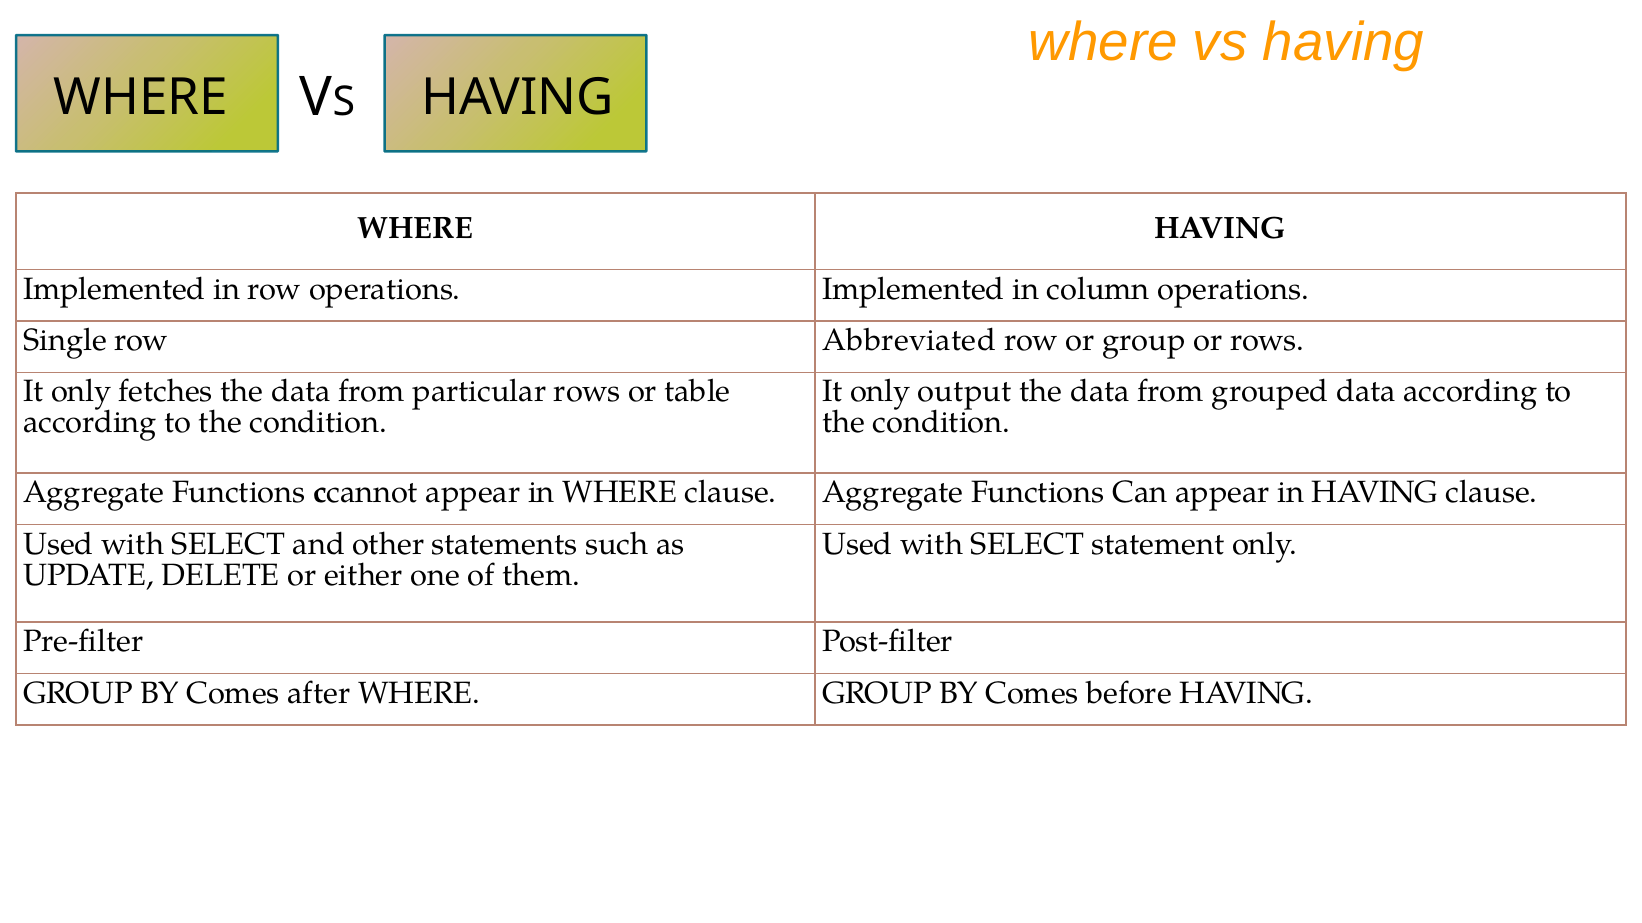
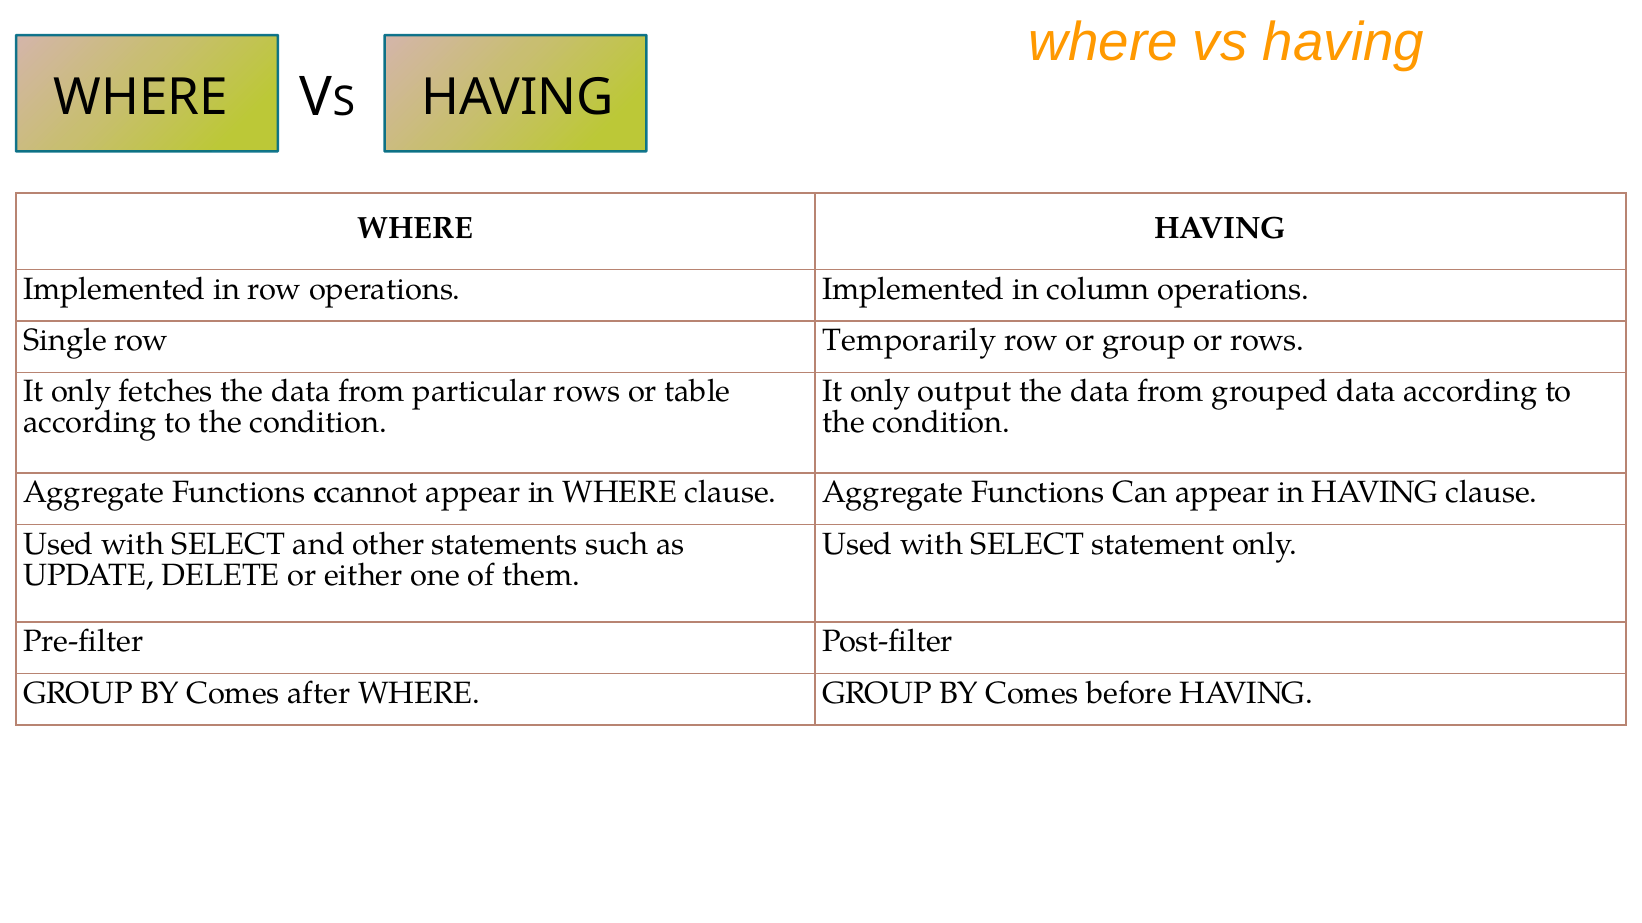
Abbreviated: Abbreviated -> Temporarily (909, 340)
